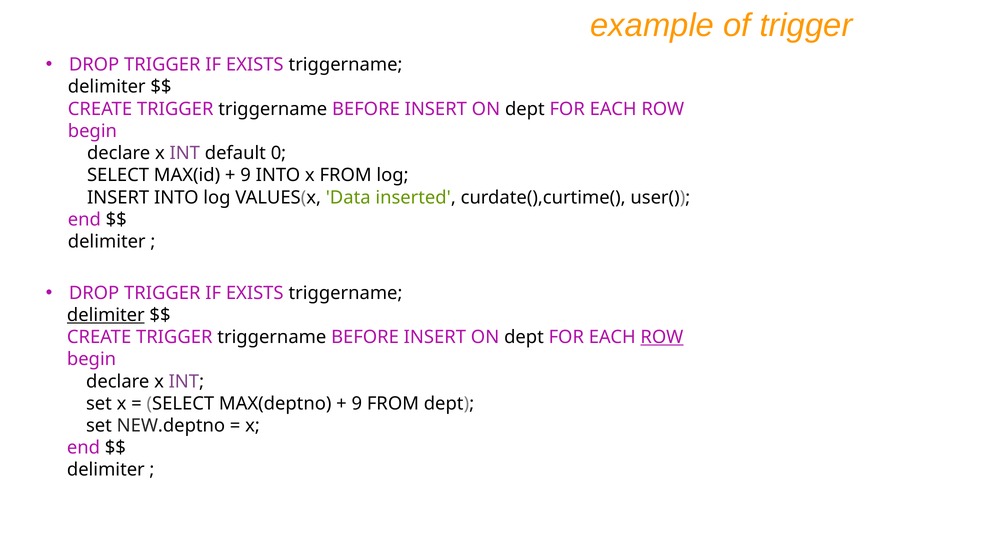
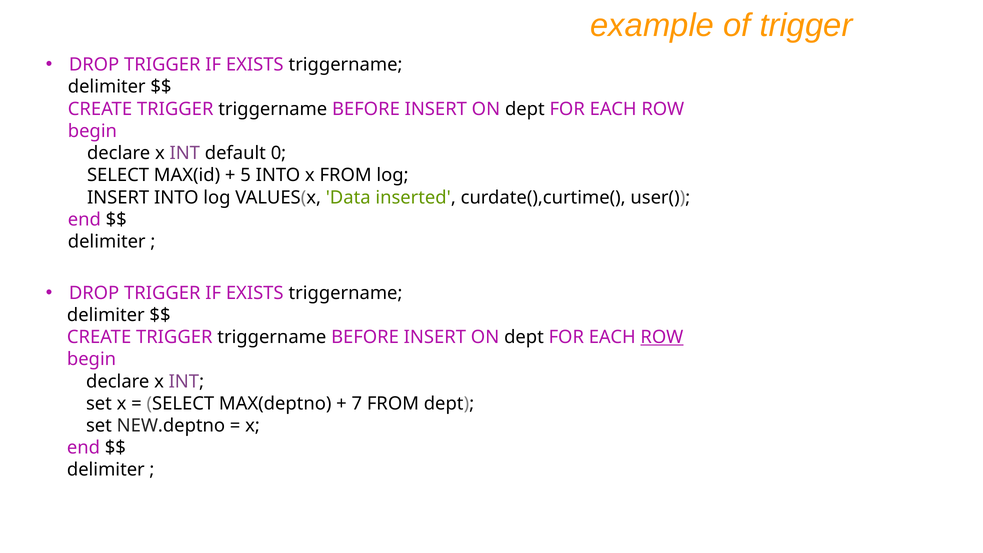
9: 9 -> 5 (246, 175)
delimiter underline: present -> none (106, 315)
9: 9 -> 7 (357, 403)
